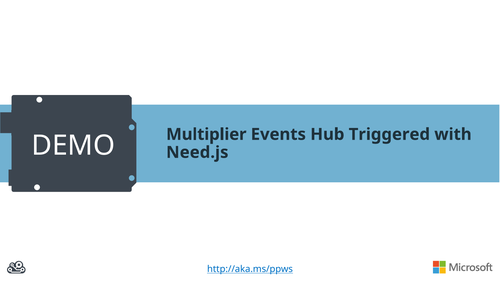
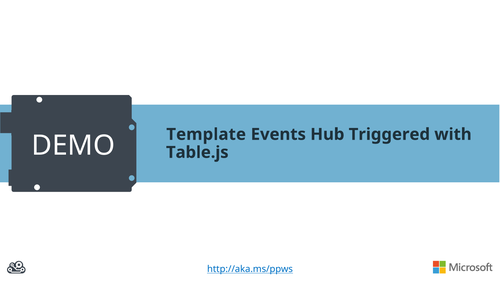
Multiplier: Multiplier -> Template (206, 134)
Need.js: Need.js -> Table.js (197, 152)
